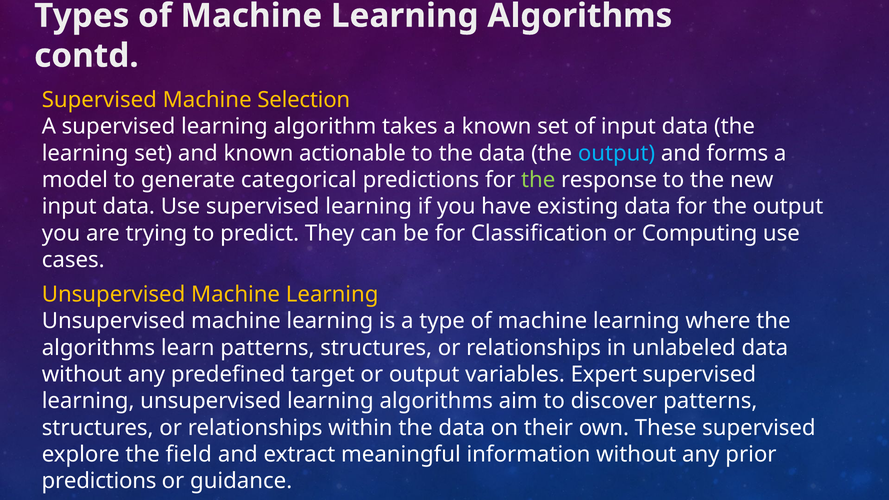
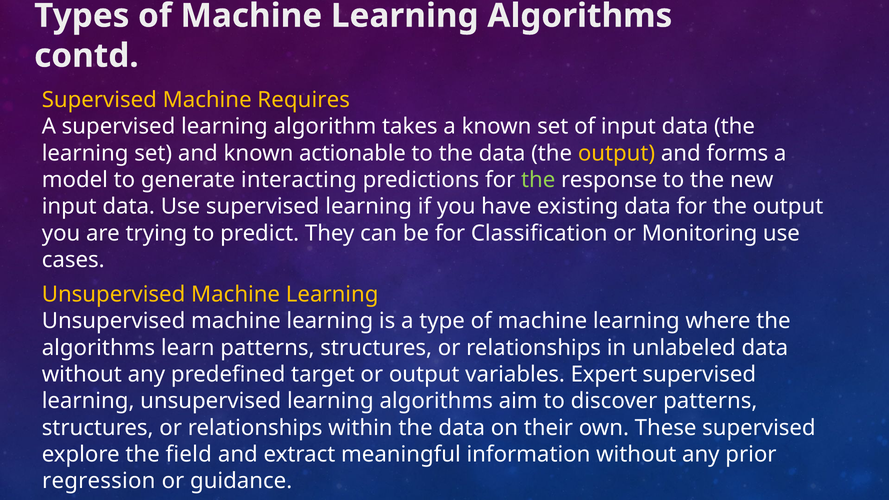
Selection: Selection -> Requires (304, 100)
output colour: light blue -> yellow (617, 153)
categorical: categorical -> interacting (299, 180)
Computing: Computing -> Monitoring (700, 233)
predictions: predictions -> regression (99, 481)
